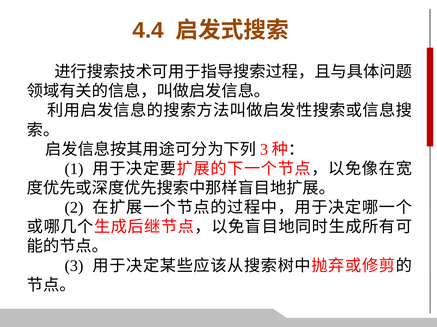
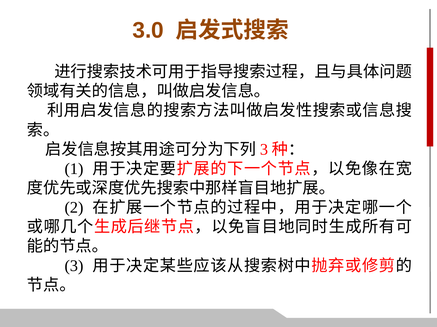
4.4: 4.4 -> 3.0 (148, 30)
